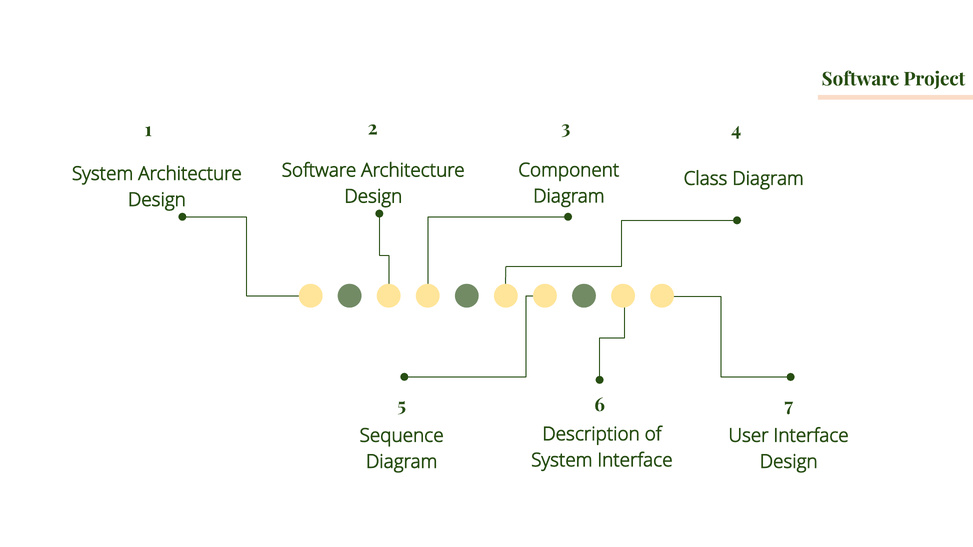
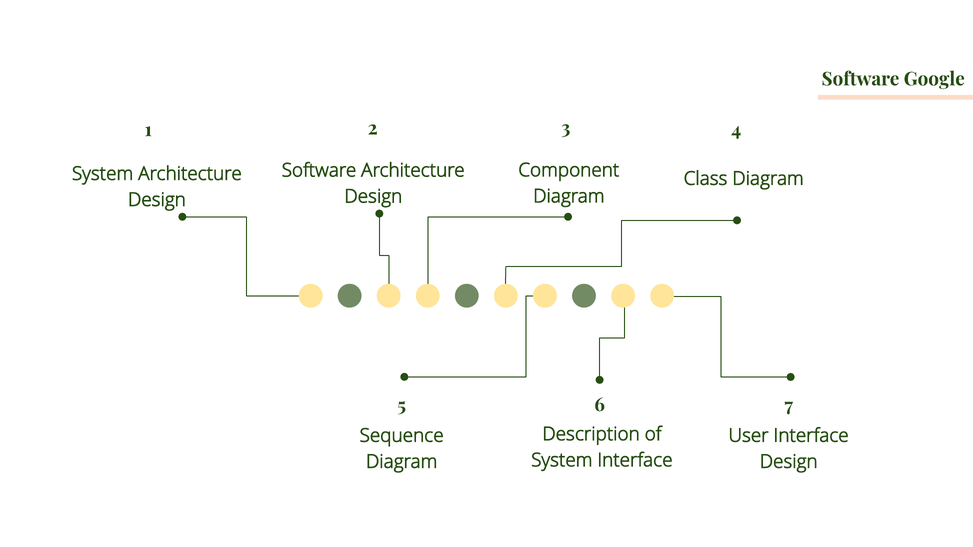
Project: Project -> Google (934, 79)
